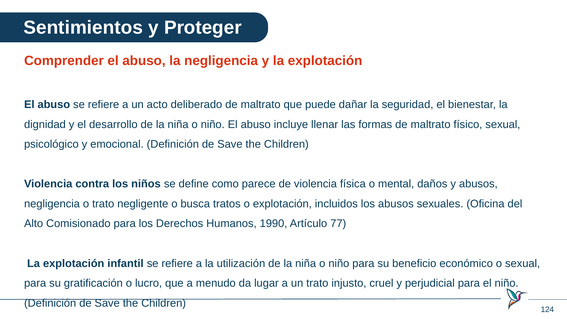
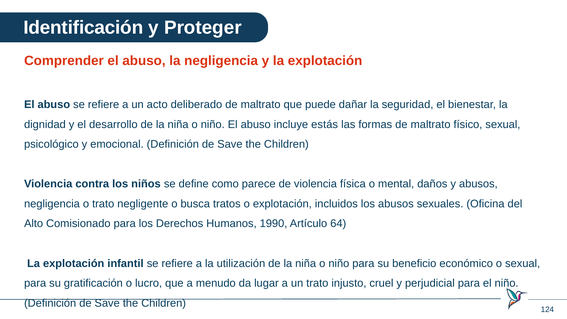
Sentimientos: Sentimientos -> Identificación (83, 28)
llenar: llenar -> estás (325, 124)
77: 77 -> 64 (338, 224)
